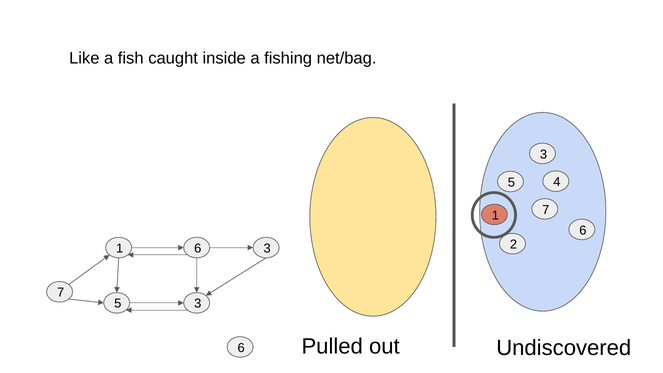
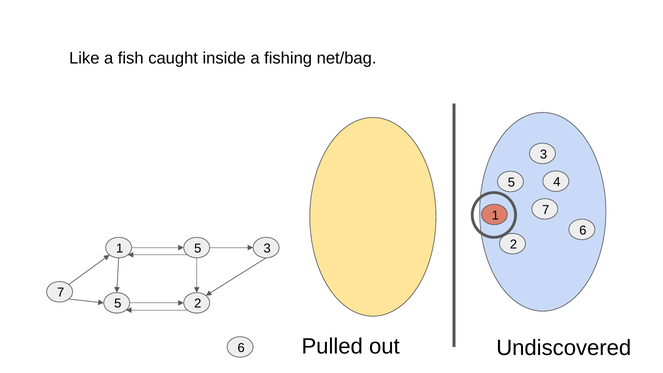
1 6: 6 -> 5 (198, 248)
5 3: 3 -> 2 (198, 304)
